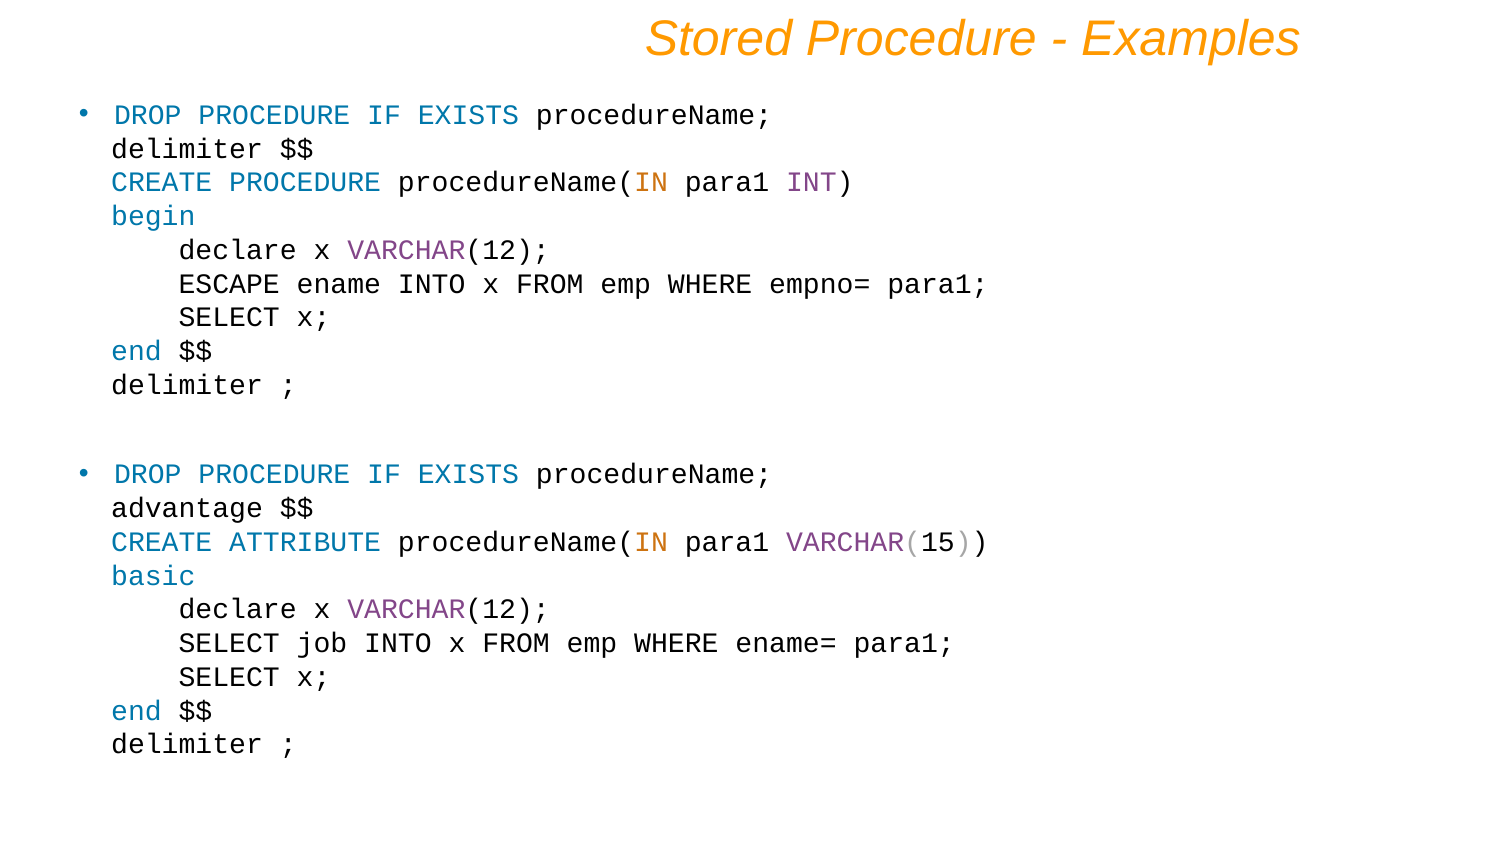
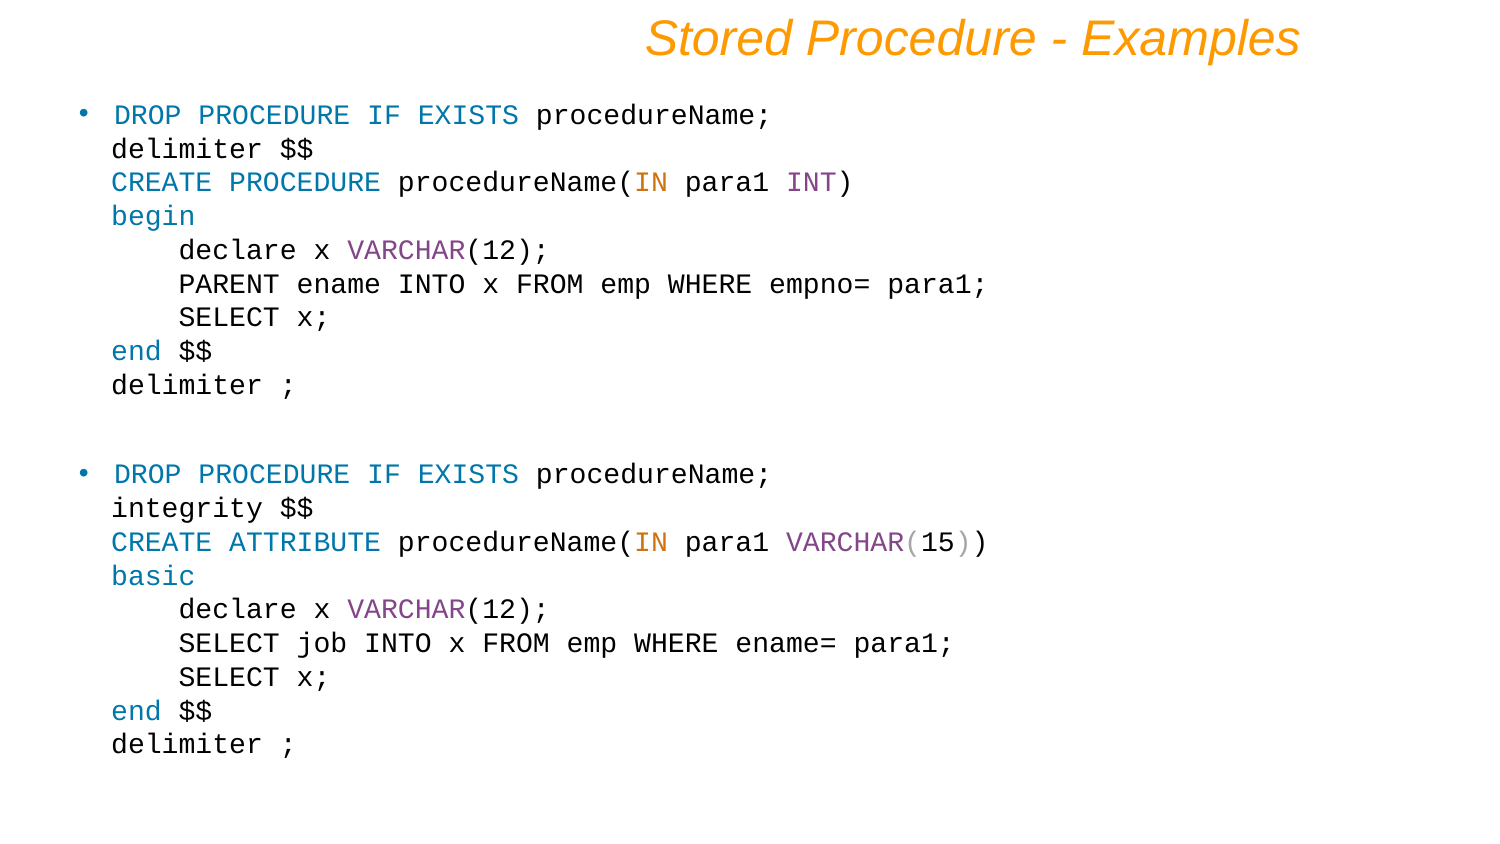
ESCAPE: ESCAPE -> PARENT (229, 284)
advantage: advantage -> integrity (187, 508)
